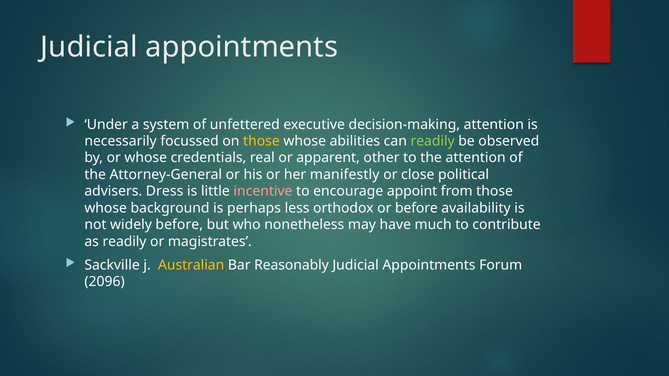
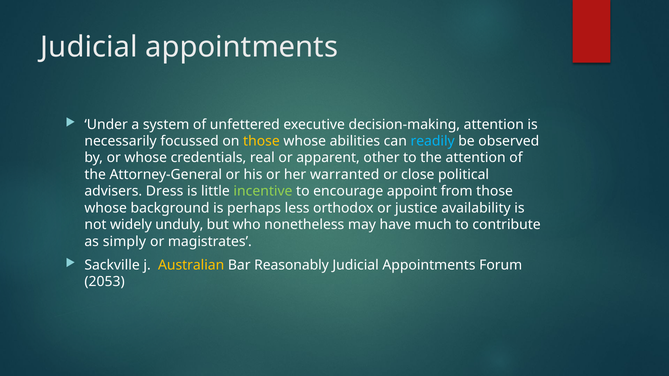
readily colour: light green -> light blue (433, 141)
manifestly: manifestly -> warranted (345, 175)
incentive colour: pink -> light green (263, 191)
or before: before -> justice (416, 208)
widely before: before -> unduly (179, 225)
as readily: readily -> simply (124, 242)
2096: 2096 -> 2053 (105, 282)
